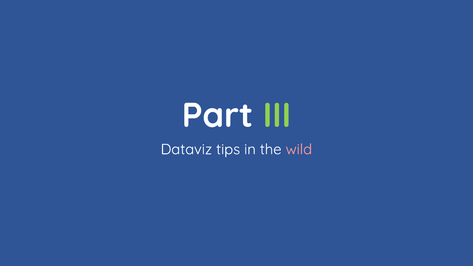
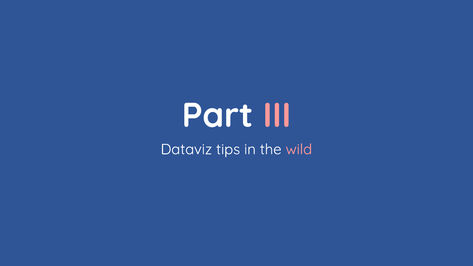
III colour: light green -> pink (277, 116)
